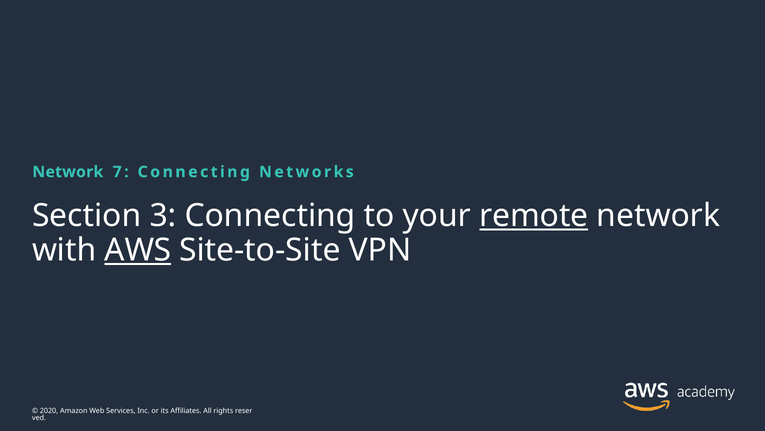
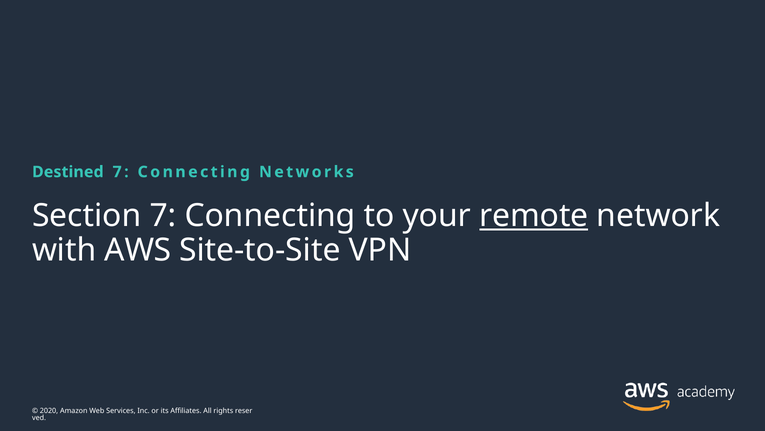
Network: Network -> Destined (68, 172)
Section 3: 3 -> 7 (163, 215)
AWS underline: present -> none (138, 250)
